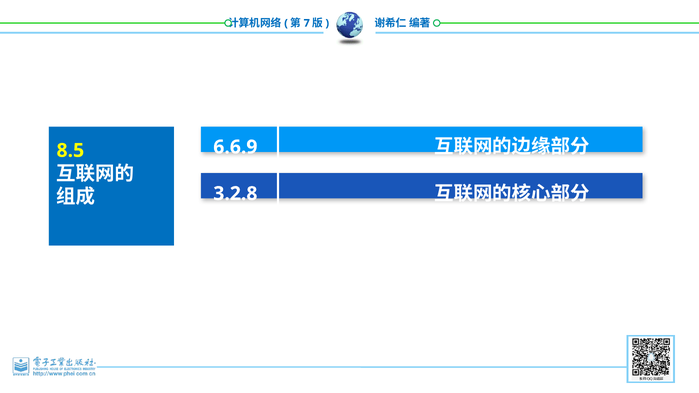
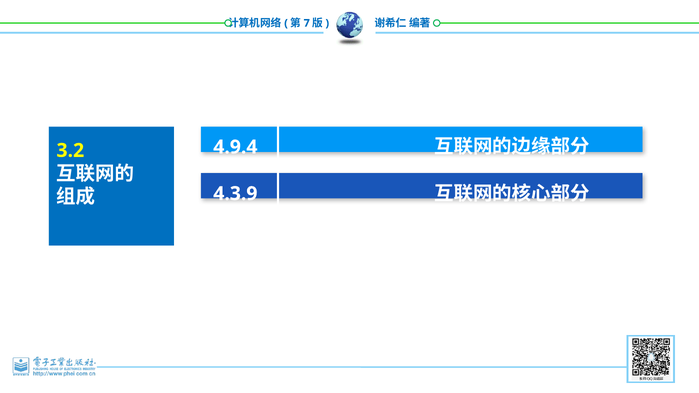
6.6.9: 6.6.9 -> 4.9.4 (235, 147)
8.5: 8.5 -> 3.2 (70, 151)
3.2.8: 3.2.8 -> 4.3.9 (235, 194)
